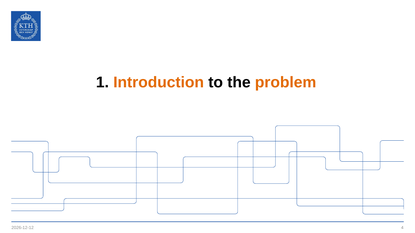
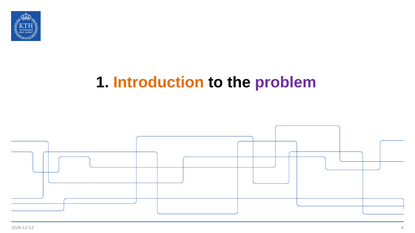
problem colour: orange -> purple (286, 83)
